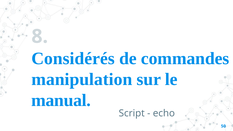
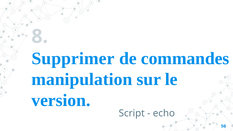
Considérés: Considérés -> Supprimer (73, 58)
manual: manual -> version (61, 100)
